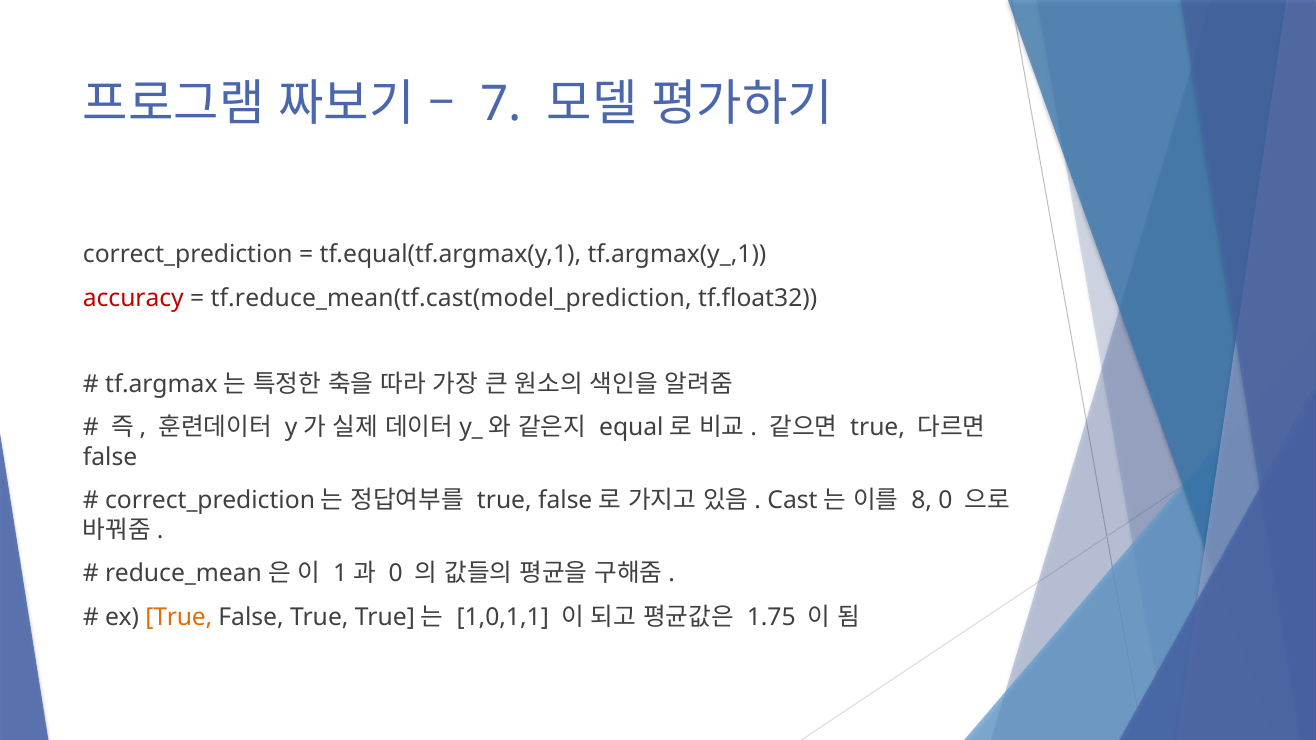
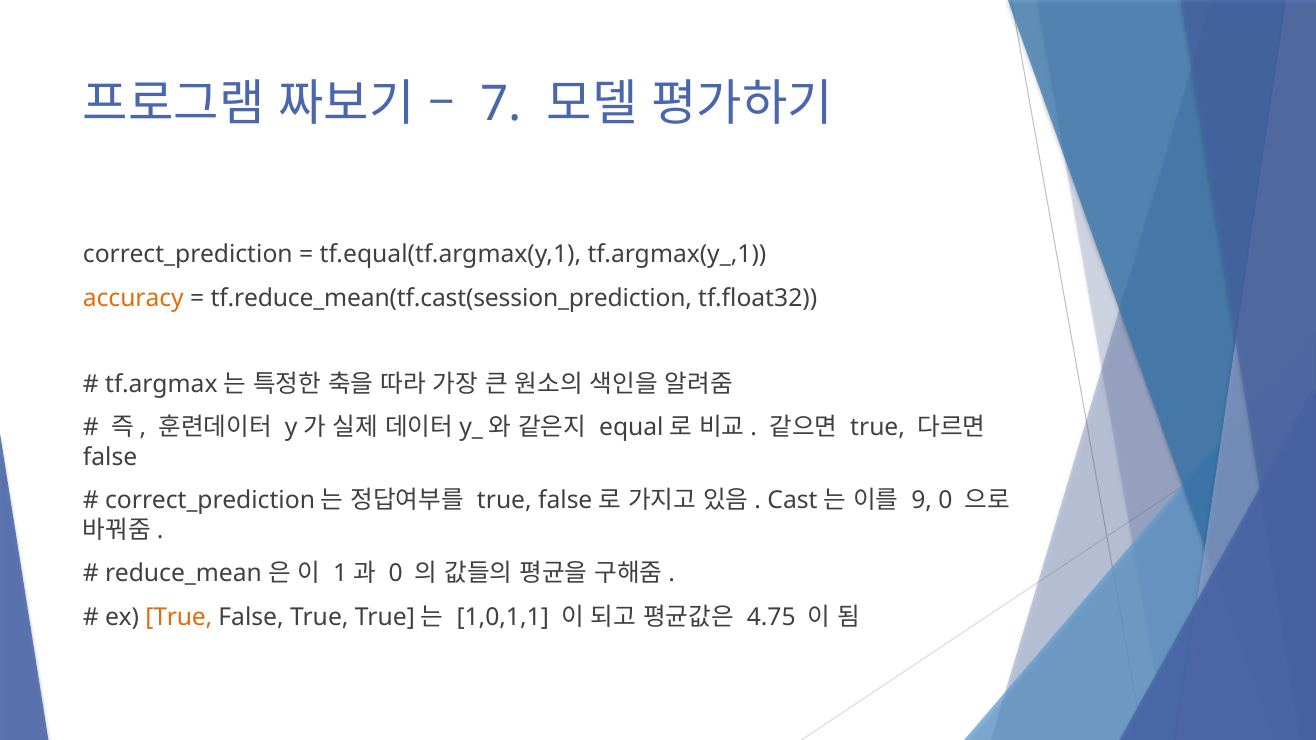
accuracy colour: red -> orange (133, 298)
tf.reduce_mean(tf.cast(model_prediction: tf.reduce_mean(tf.cast(model_prediction -> tf.reduce_mean(tf.cast(session_prediction (451, 298)
8: 8 -> 9 (922, 501)
1.75: 1.75 -> 4.75 (771, 617)
